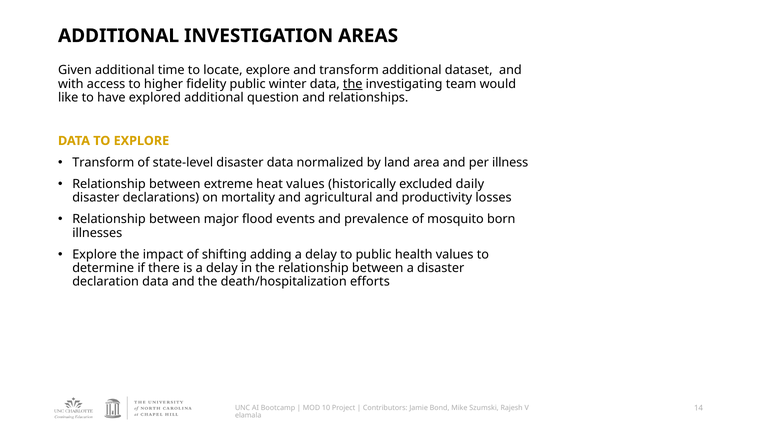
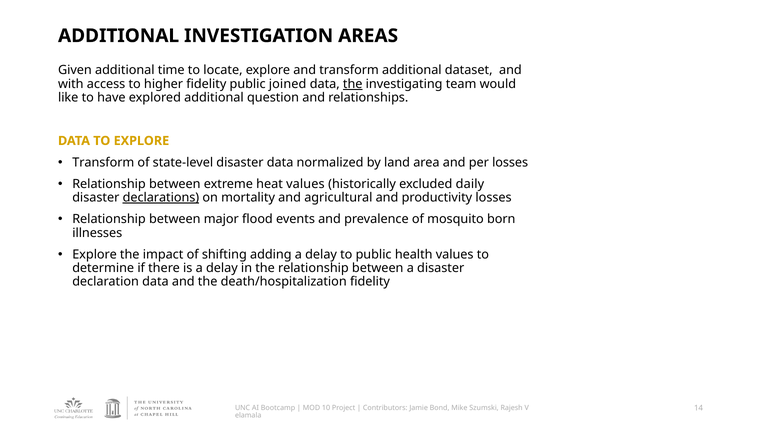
winter: winter -> joined (288, 84)
per illness: illness -> losses (510, 162)
declarations underline: none -> present (161, 198)
death/hospitalization efforts: efforts -> fidelity (370, 282)
